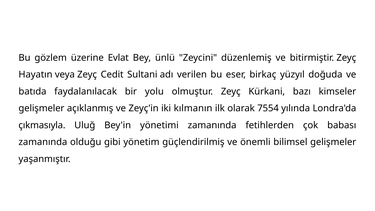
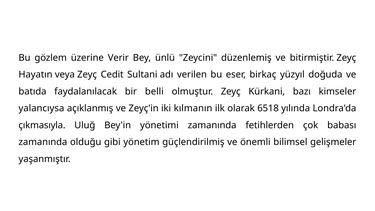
Evlat: Evlat -> Verir (118, 58)
yolu: yolu -> belli (154, 91)
gelişmeler: gelişmeler -> yalancıysa (41, 108)
7554: 7554 -> 6518 (268, 108)
